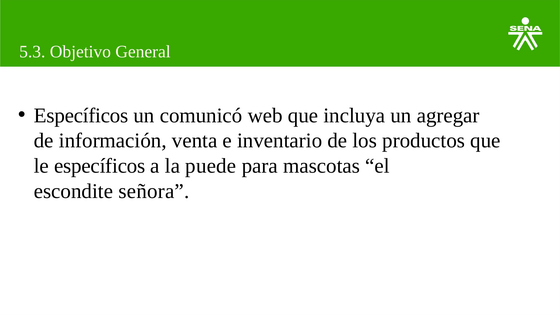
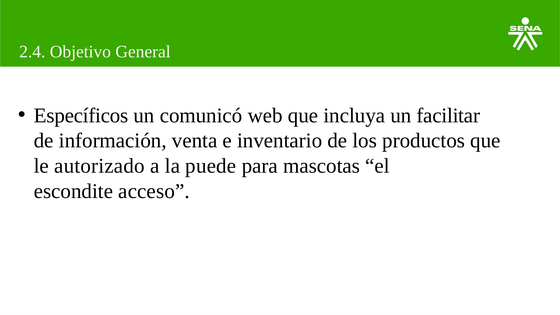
5.3: 5.3 -> 2.4 (32, 52)
agregar: agregar -> facilitar (448, 115)
le específicos: específicos -> autorizado (100, 166)
señora: señora -> acceso (154, 191)
